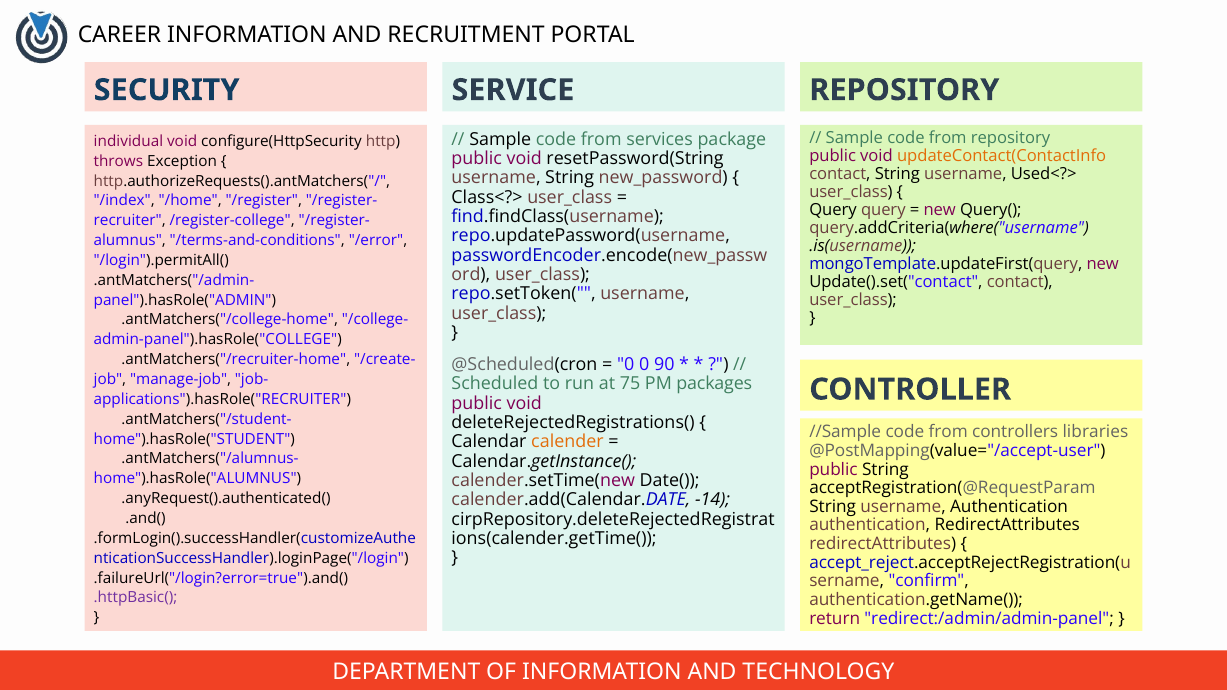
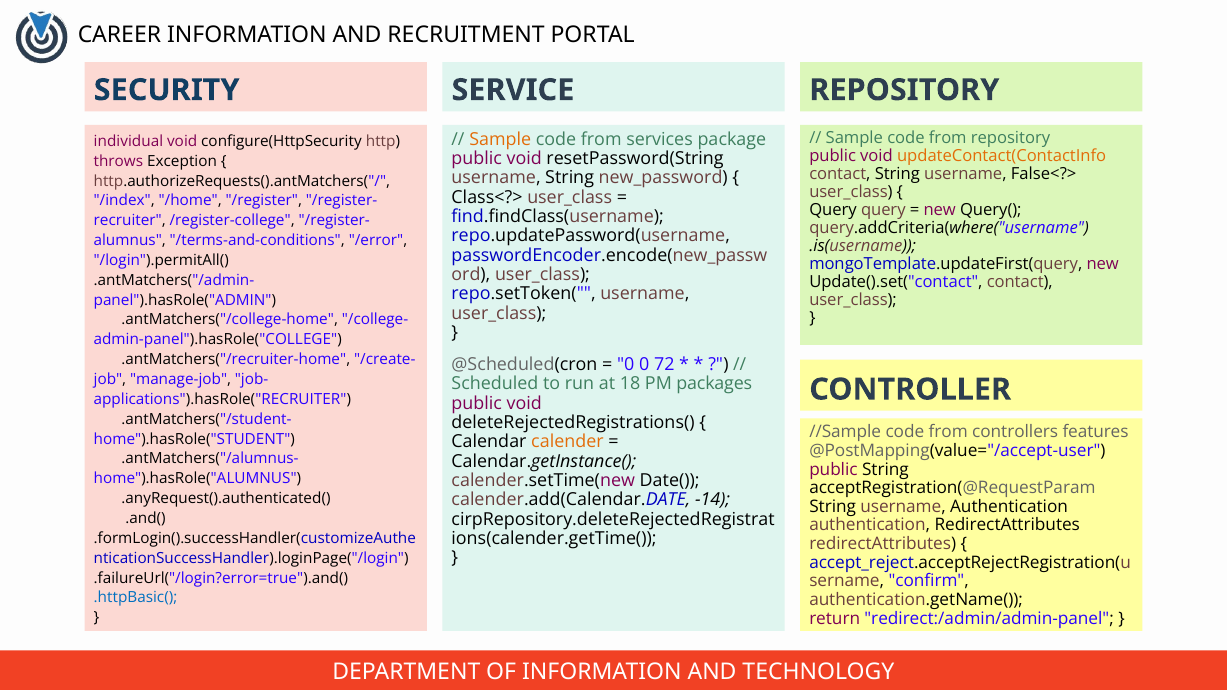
Sample colour: black -> orange (500, 139)
Used<?>: Used<?> -> False<?> (1044, 174)
90: 90 -> 72 (664, 365)
75: 75 -> 18 (630, 384)
libraries: libraries -> features (1096, 432)
.httpBasic( colour: purple -> blue (136, 598)
